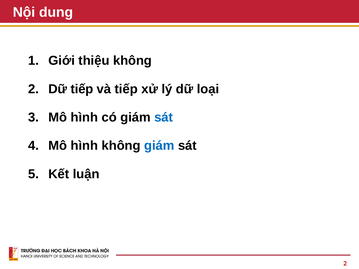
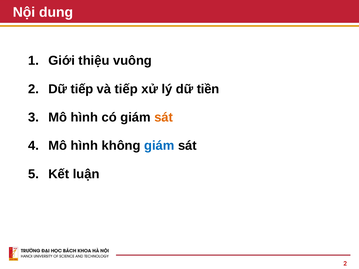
thiệu không: không -> vuông (132, 61)
loại: loại -> tiền (208, 89)
sát colour: blue -> orange (164, 117)
